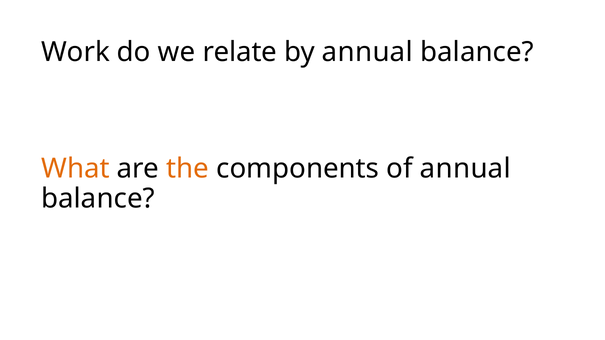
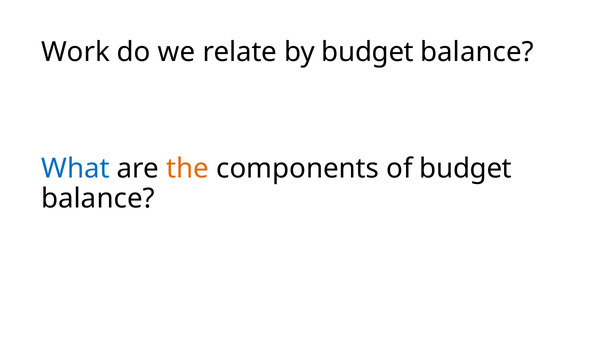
by annual: annual -> budget (368, 52)
What colour: orange -> blue (75, 169)
of annual: annual -> budget (466, 169)
